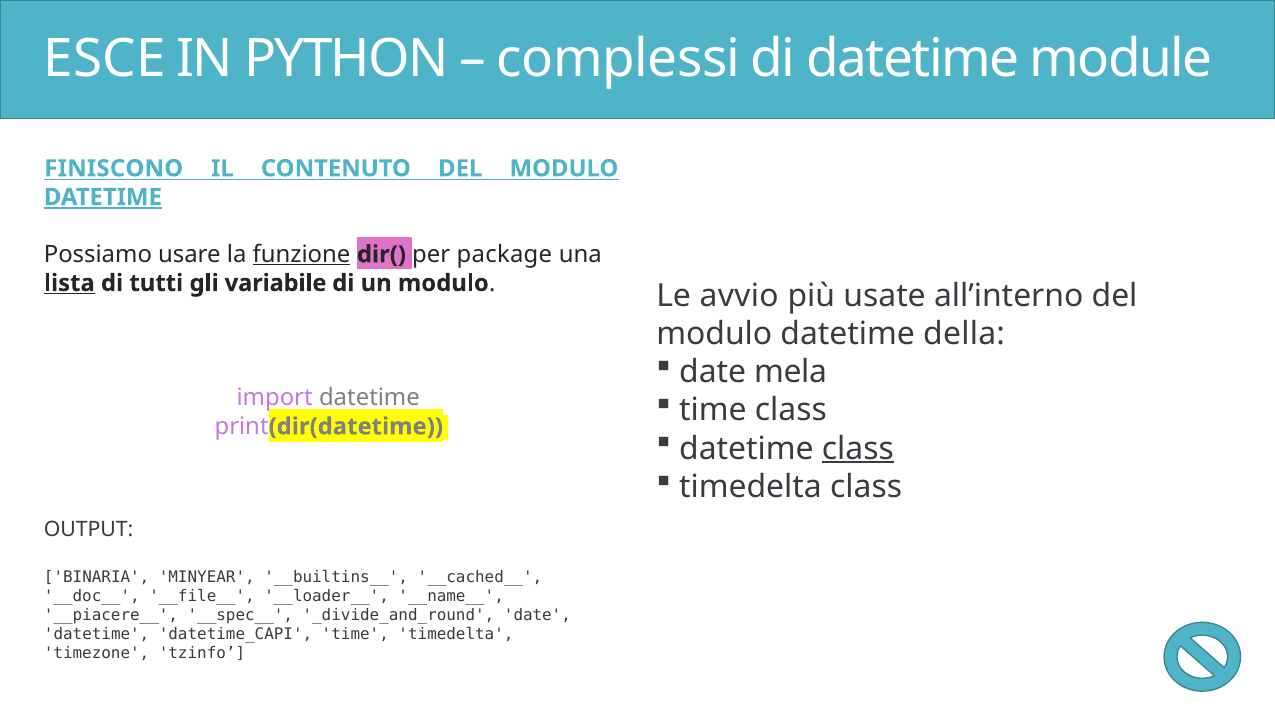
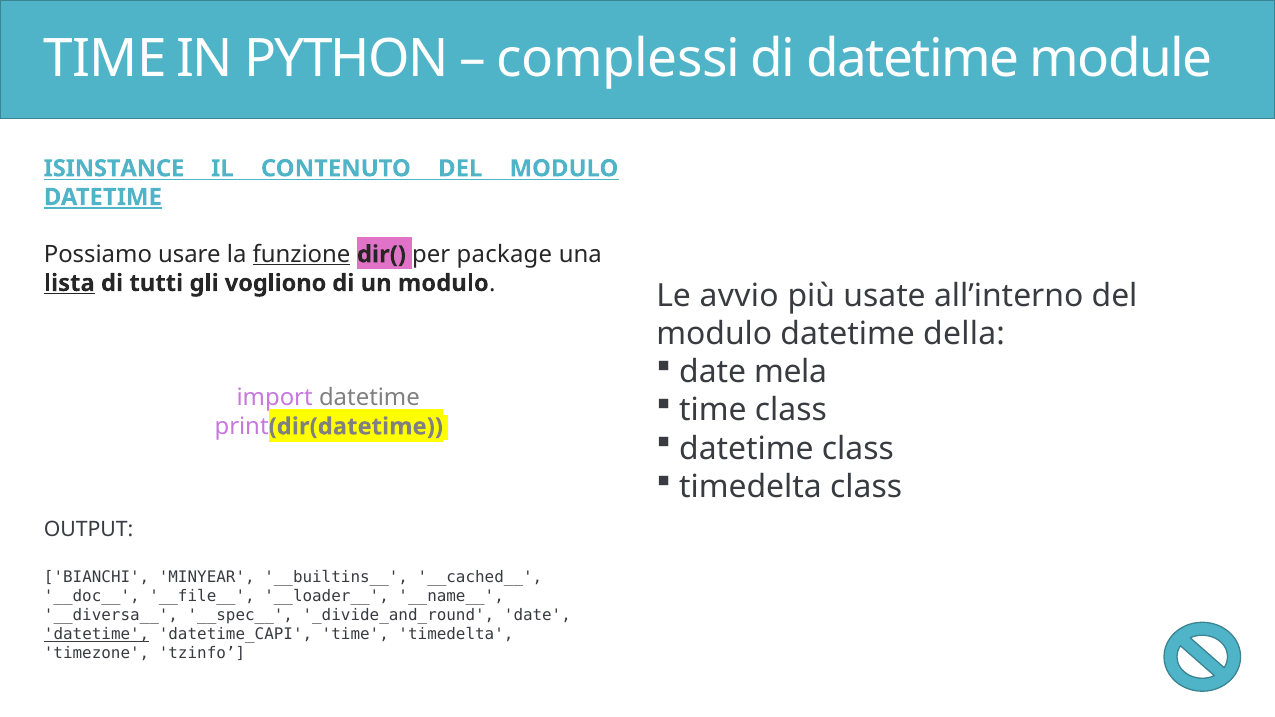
ESCE: ESCE -> TIME (105, 59)
FINISCONO: FINISCONO -> ISINSTANCE (114, 168)
variabile: variabile -> vogliono (276, 283)
class underline: present -> none (858, 449)
BINARIA: BINARIA -> BIANCHI (97, 577)
__piacere__: __piacere__ -> __diversa__ (111, 616)
datetime underline: none -> present (97, 635)
